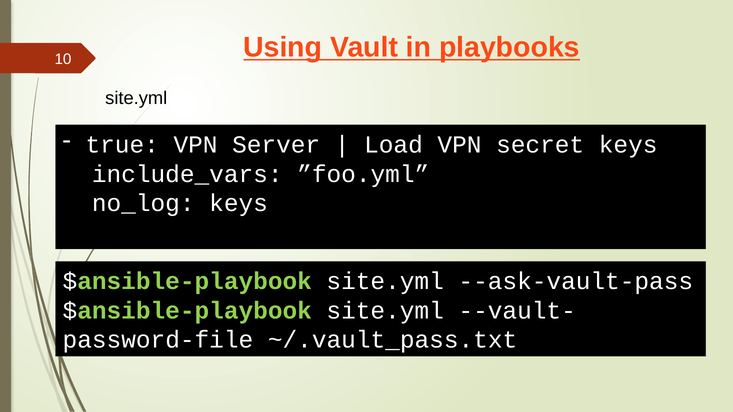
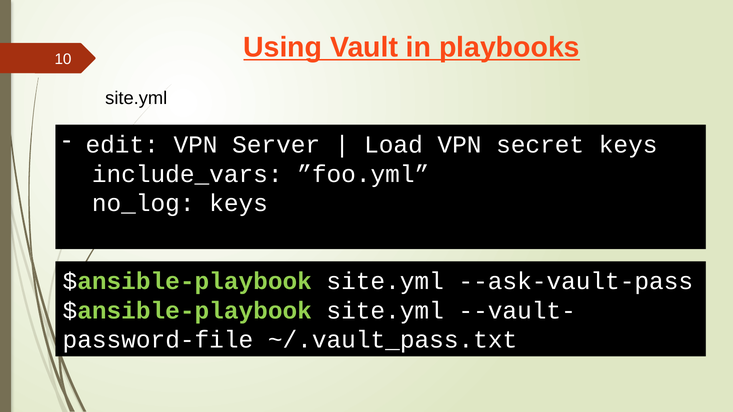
true: true -> edit (122, 145)
